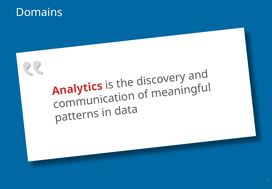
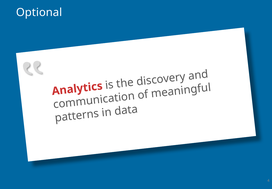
Domains: Domains -> Optional (39, 12)
